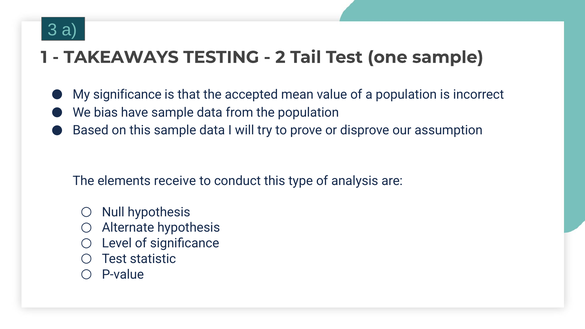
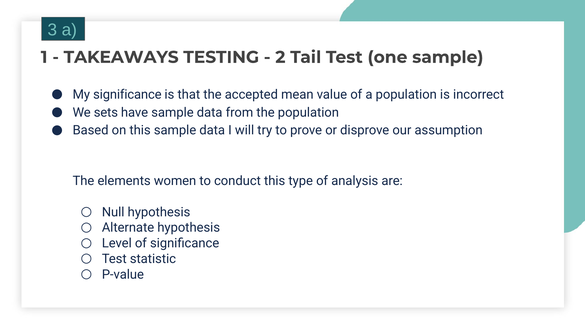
bias: bias -> sets (106, 112)
receive: receive -> women (175, 181)
